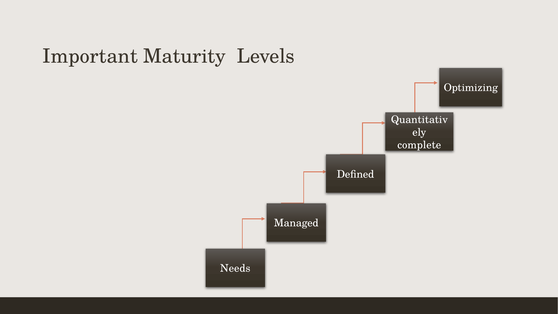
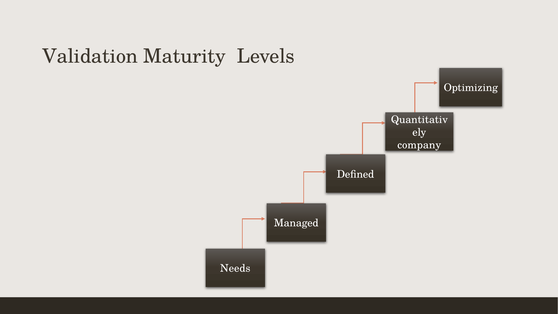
Important: Important -> Validation (90, 56)
complete: complete -> company (419, 145)
